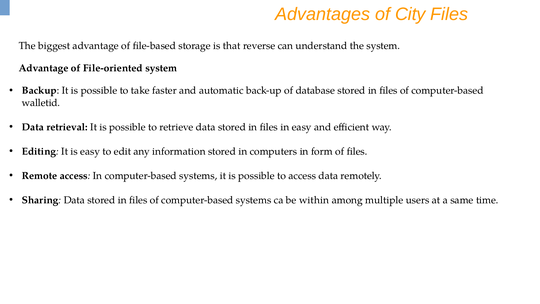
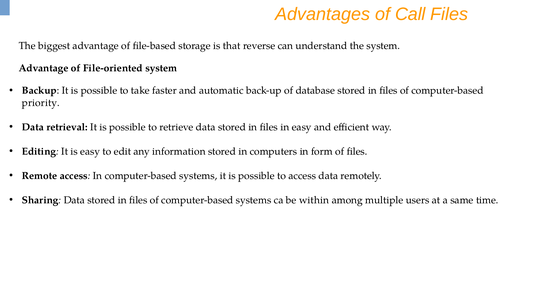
City: City -> Call (410, 14)
walletid: walletid -> priority (41, 103)
